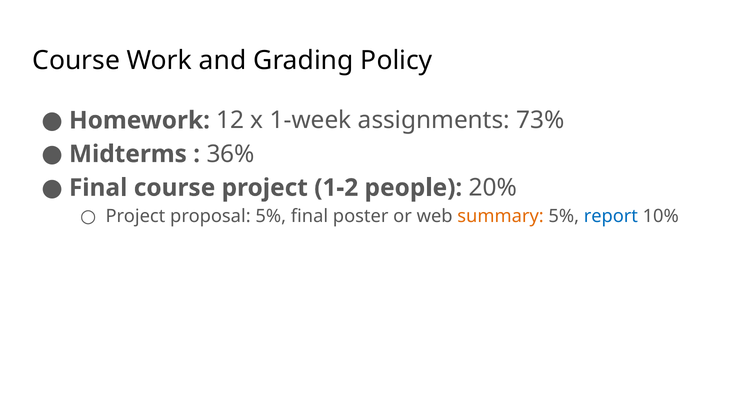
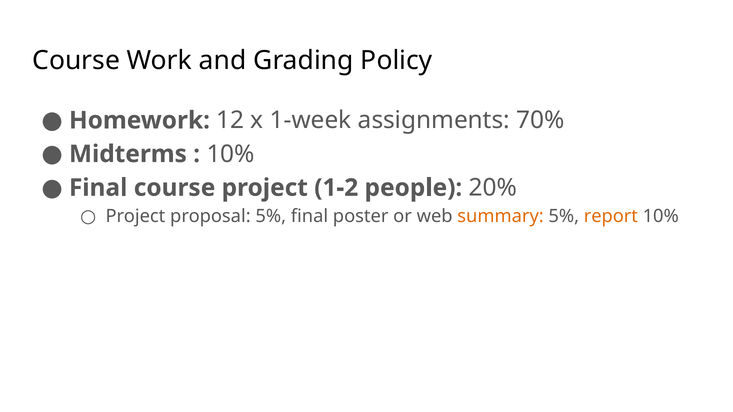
73%: 73% -> 70% (540, 120)
36%: 36% -> 10% (231, 154)
report colour: blue -> orange (611, 216)
